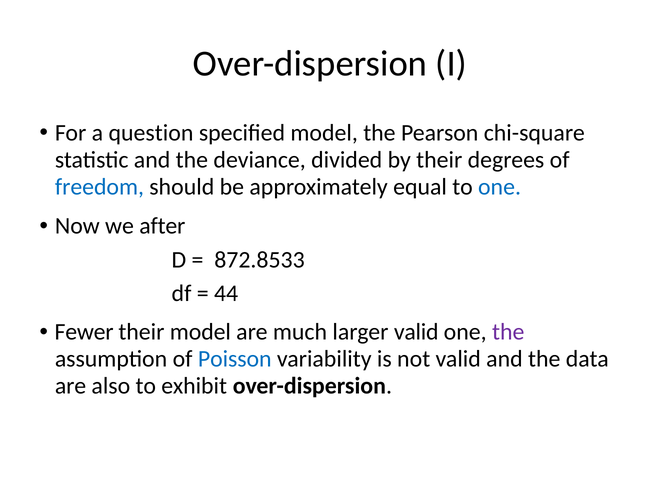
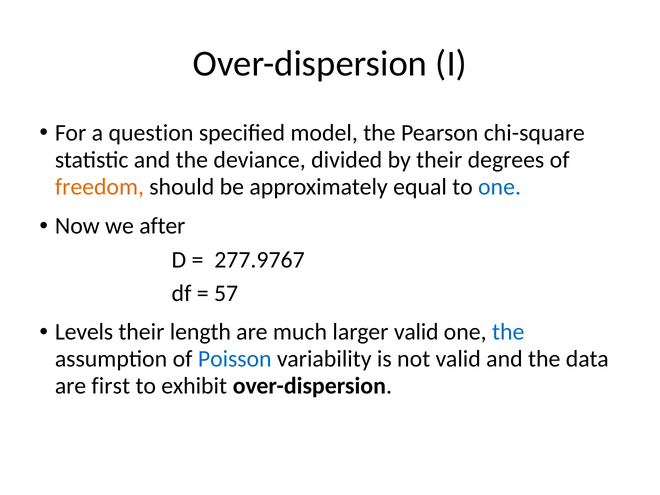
freedom colour: blue -> orange (99, 187)
872.8533: 872.8533 -> 277.9767 (259, 260)
44: 44 -> 57 (226, 293)
Fewer: Fewer -> Levels (84, 332)
their model: model -> length (200, 332)
the colour: purple -> blue (508, 332)
also: also -> first (111, 386)
